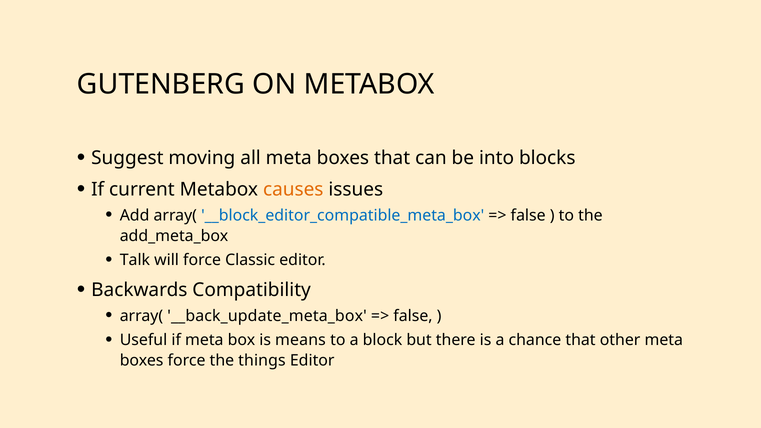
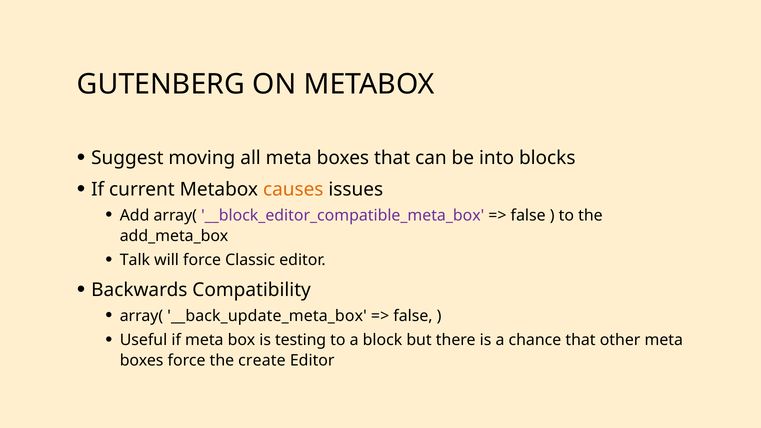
__block_editor_compatible_meta_box colour: blue -> purple (343, 215)
means: means -> testing (301, 340)
things: things -> create (262, 360)
